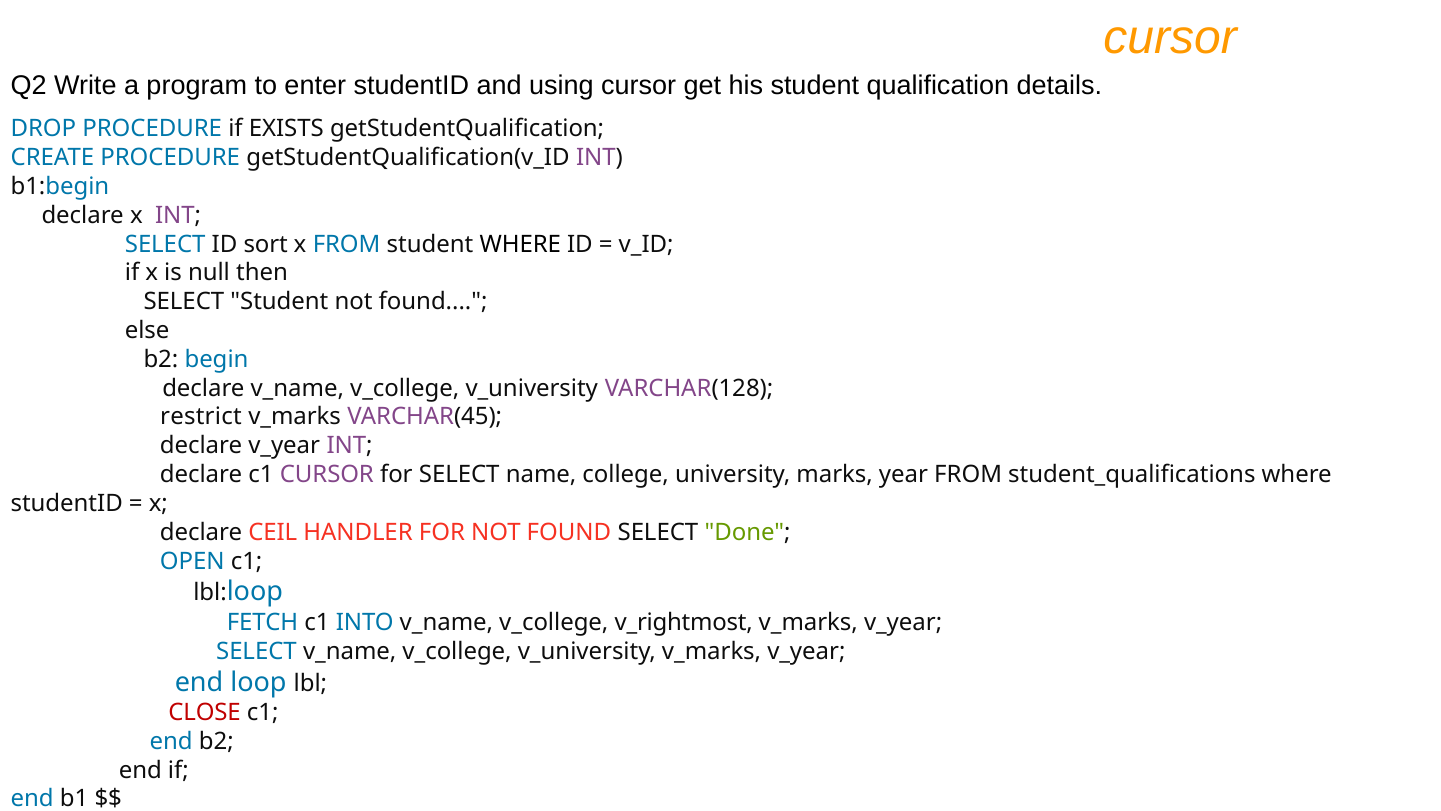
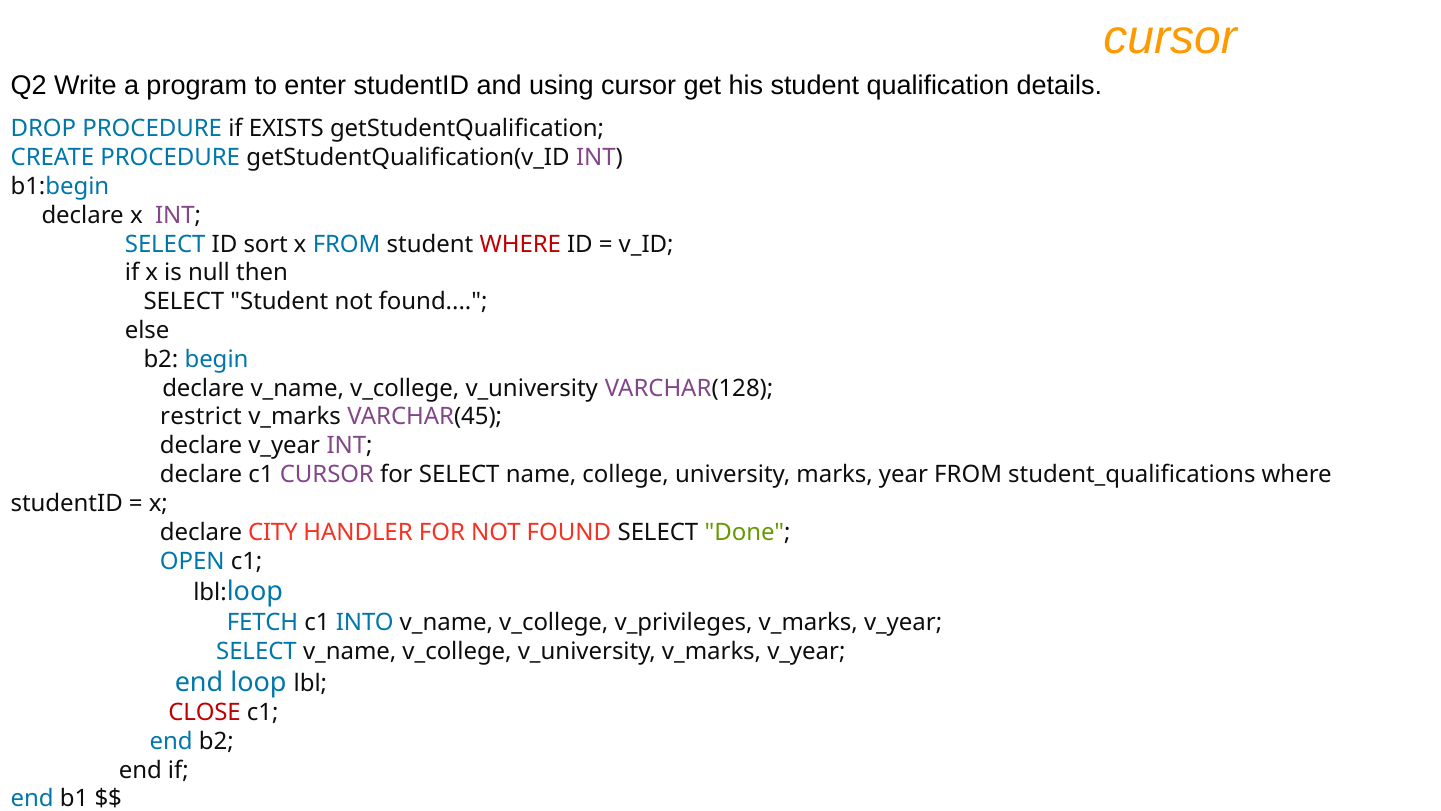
WHERE colour: black -> red (520, 244)
CEIL: CEIL -> CITY (273, 532)
v_rightmost: v_rightmost -> v_privileges (684, 622)
